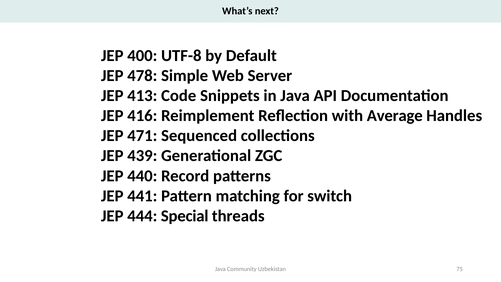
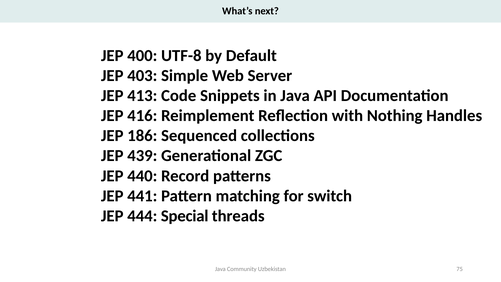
478: 478 -> 403 (142, 75)
Average: Average -> Nothing (395, 116)
471: 471 -> 186 (142, 136)
